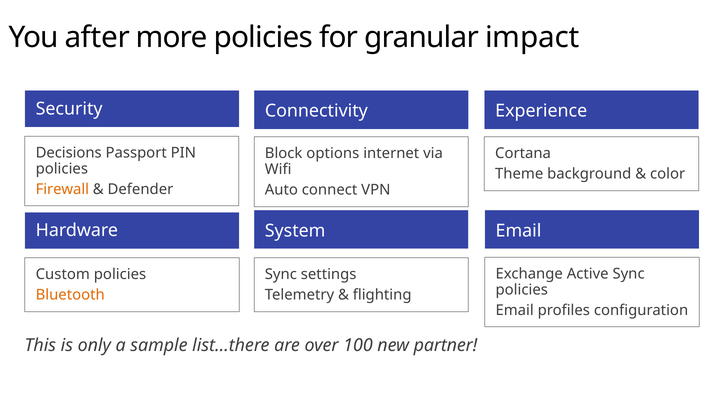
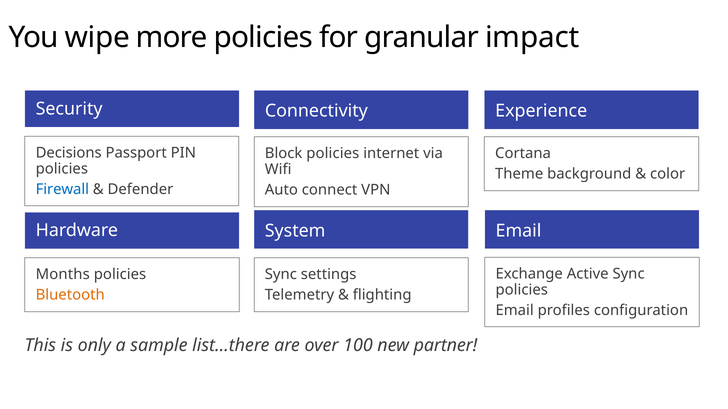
after: after -> wipe (97, 37)
Block options: options -> policies (333, 154)
Firewall colour: orange -> blue (62, 189)
Custom: Custom -> Months (63, 275)
